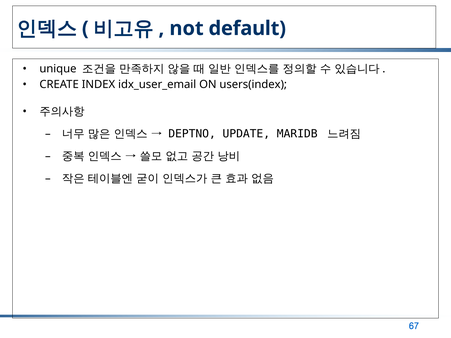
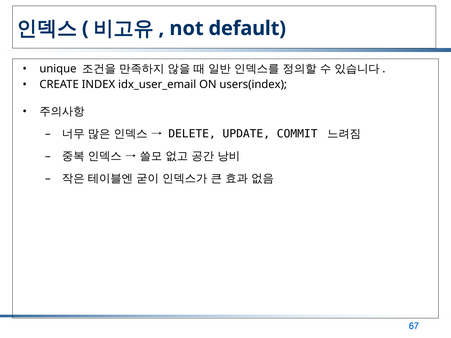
DEPTNO: DEPTNO -> DELETE (192, 134)
MARIDB: MARIDB -> COMMIT (297, 134)
